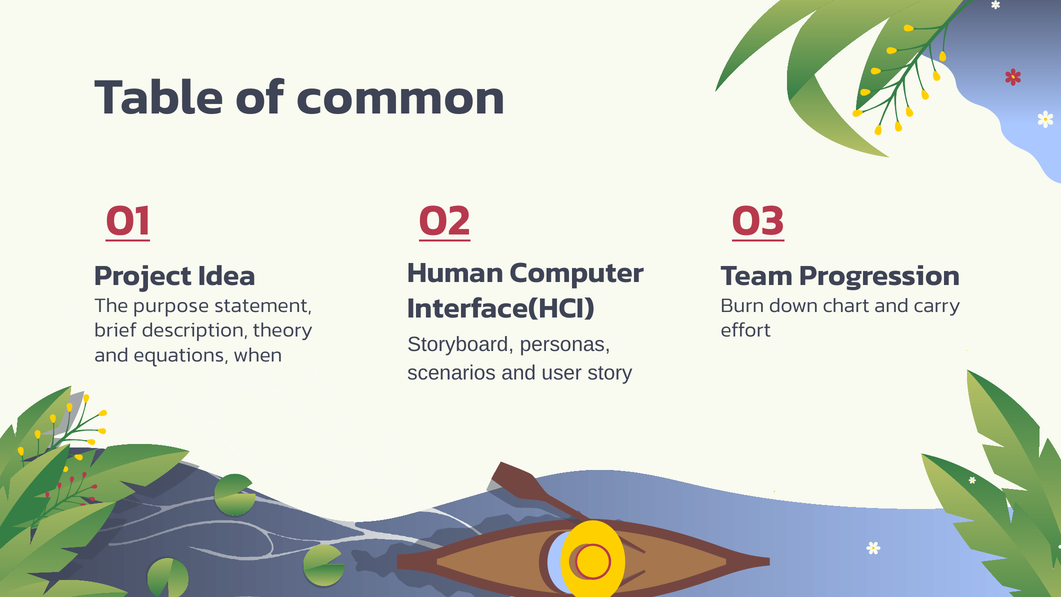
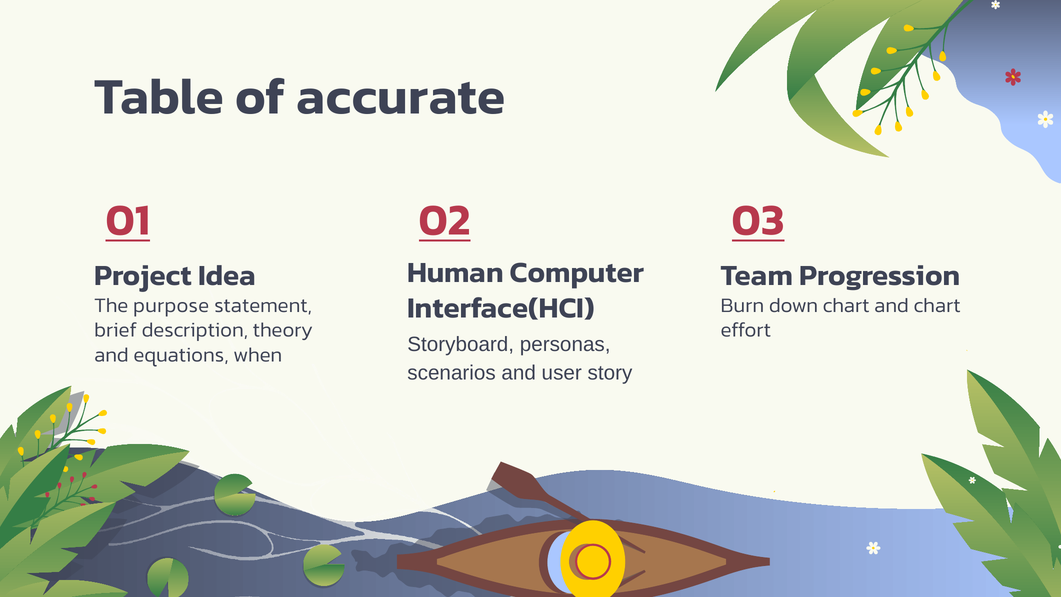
common: common -> accurate (401, 97)
and carry: carry -> chart (937, 305)
